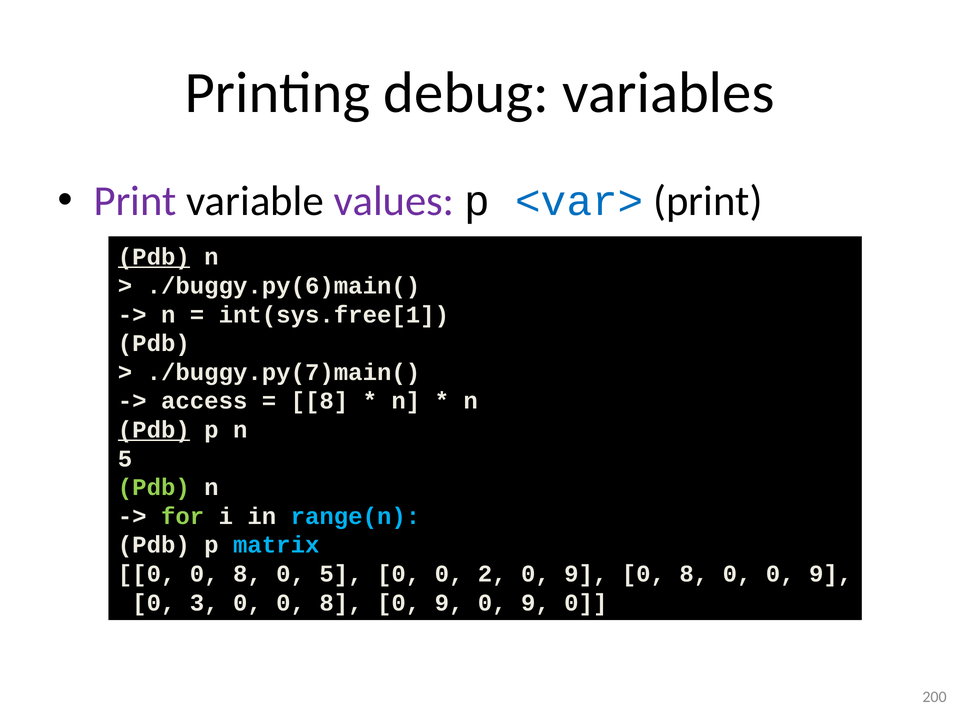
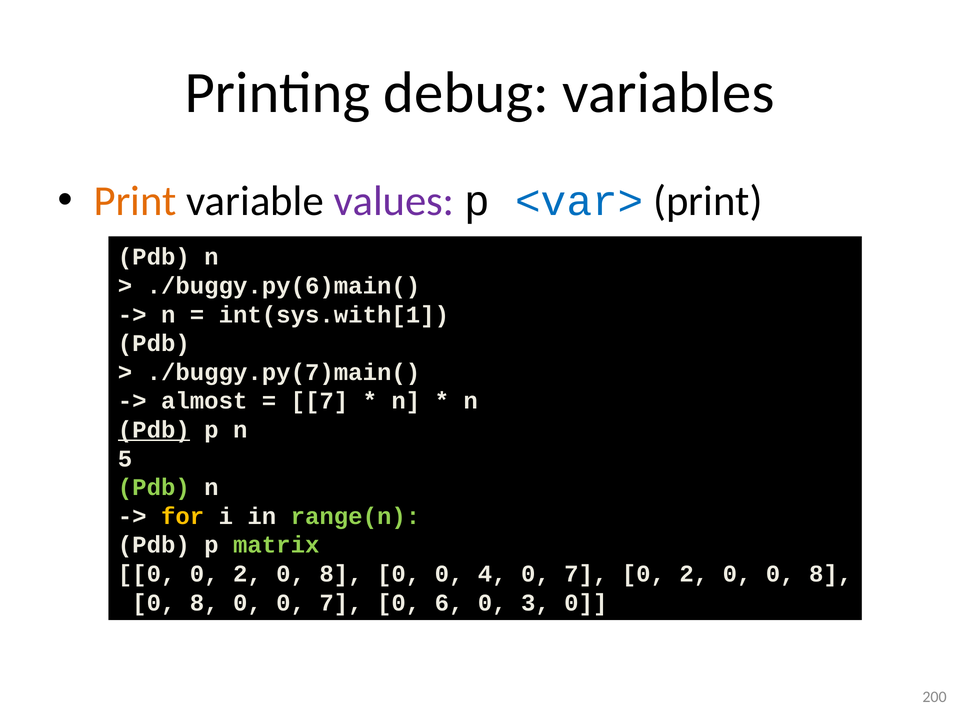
Print colour: purple -> orange (135, 201)
Pdb underline: present -> none (154, 257)
int(sys.free[1: int(sys.free[1 -> int(sys.with[1 (334, 315)
access: access -> almost (204, 401)
8: 8 -> 7 (319, 401)
for colour: light green -> yellow (183, 516)
range(n colour: light blue -> light green (355, 516)
matrix colour: light blue -> light green (276, 545)
8: 8 -> 2 (247, 574)
5: 5 -> 8 (341, 574)
2: 2 -> 4 (492, 574)
9: 9 -> 7 (586, 574)
8: 8 -> 2 (694, 574)
0 0 9: 9 -> 8 (831, 574)
3: 3 -> 8 (204, 603)
8: 8 -> 7 (341, 603)
9: 9 -> 6 (449, 603)
9: 9 -> 3 (535, 603)
